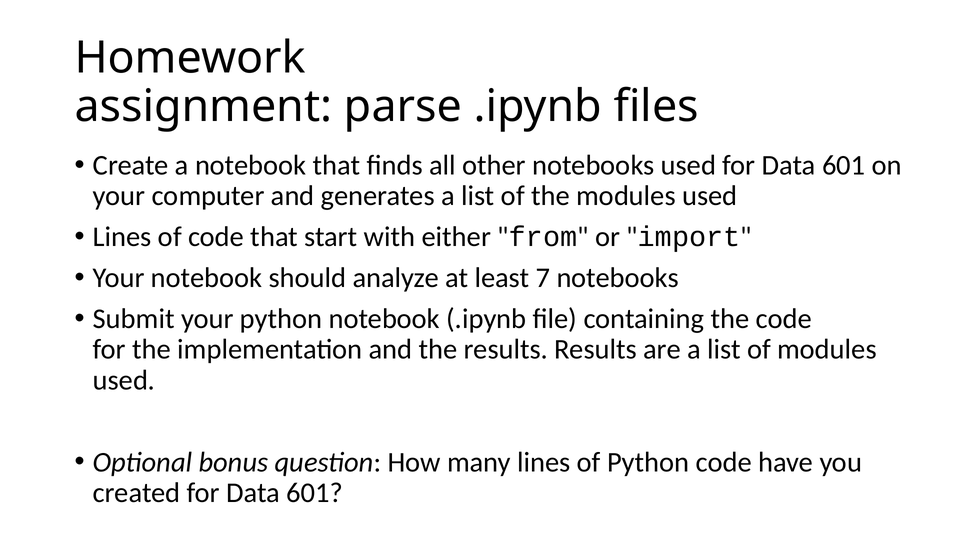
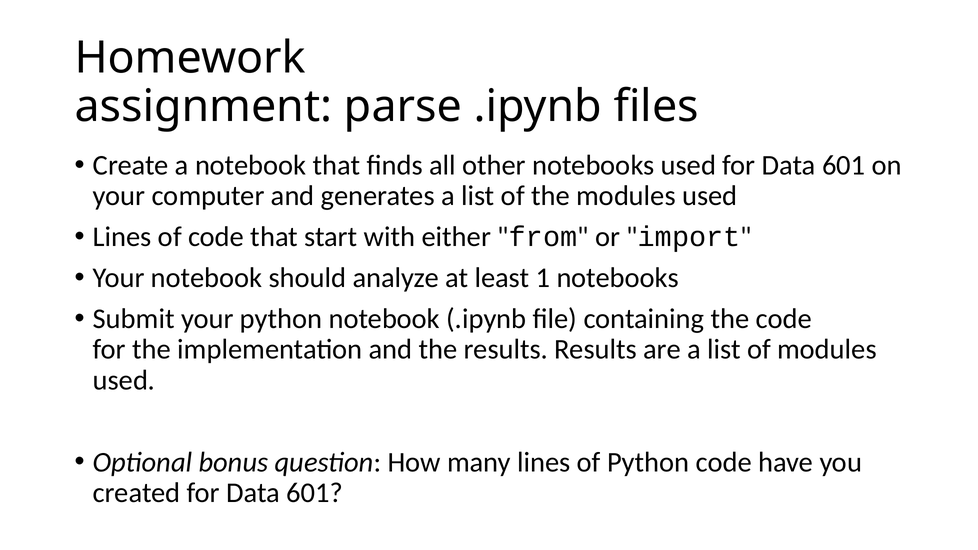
7: 7 -> 1 (543, 278)
